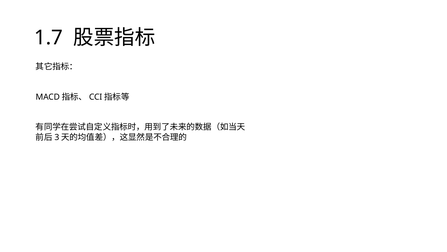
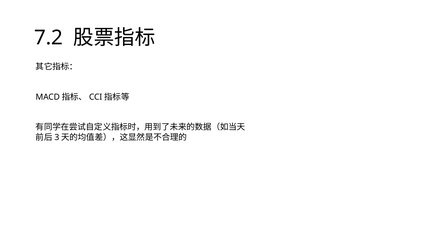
1.7: 1.7 -> 7.2 (49, 38)
